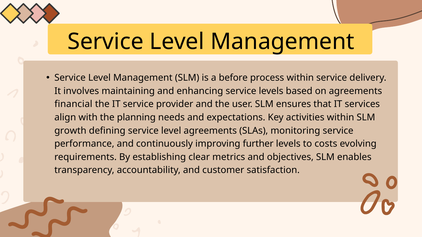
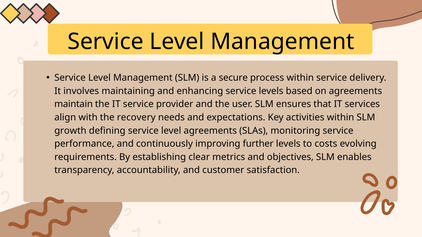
before: before -> secure (233, 78)
financial: financial -> maintain (74, 104)
planning: planning -> recovery (136, 118)
